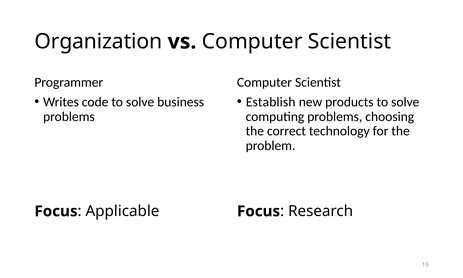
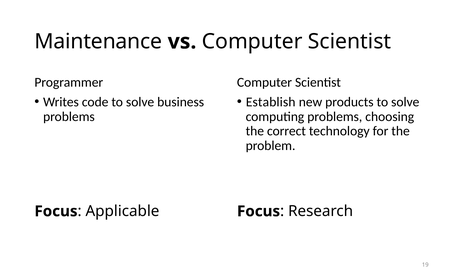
Organization: Organization -> Maintenance (98, 42)
